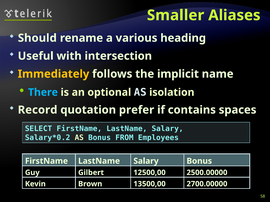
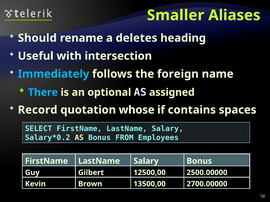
various: various -> deletes (136, 38)
Immediately colour: yellow -> light blue (54, 74)
implicit: implicit -> foreign (178, 74)
isolation: isolation -> assigned (172, 93)
prefer: prefer -> whose (137, 110)
